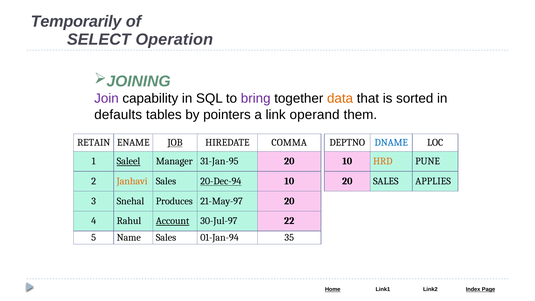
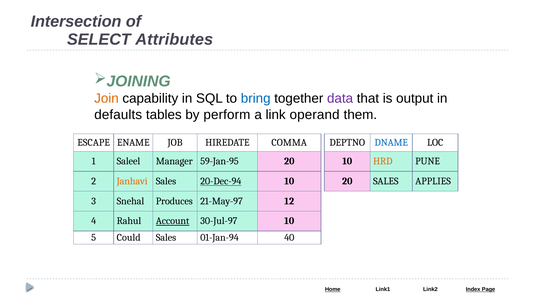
Temporarily: Temporarily -> Intersection (76, 21)
Operation: Operation -> Attributes (174, 39)
Join colour: purple -> orange (106, 99)
bring colour: purple -> blue (256, 99)
data colour: orange -> purple (340, 99)
sorted: sorted -> output (415, 99)
pointers: pointers -> perform (227, 115)
RETAIN: RETAIN -> ESCAPE (94, 143)
JOB underline: present -> none (175, 143)
Saleel underline: present -> none (128, 161)
31-Jan-95: 31-Jan-95 -> 59-Jan-95 (219, 161)
21-May-97 20: 20 -> 12 (289, 201)
30-Jul-97 22: 22 -> 10 (289, 221)
Name: Name -> Could (129, 237)
35: 35 -> 40 (289, 237)
